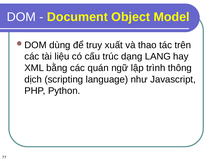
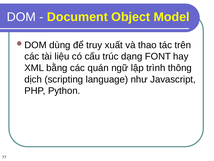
LANG: LANG -> FONT (158, 56)
